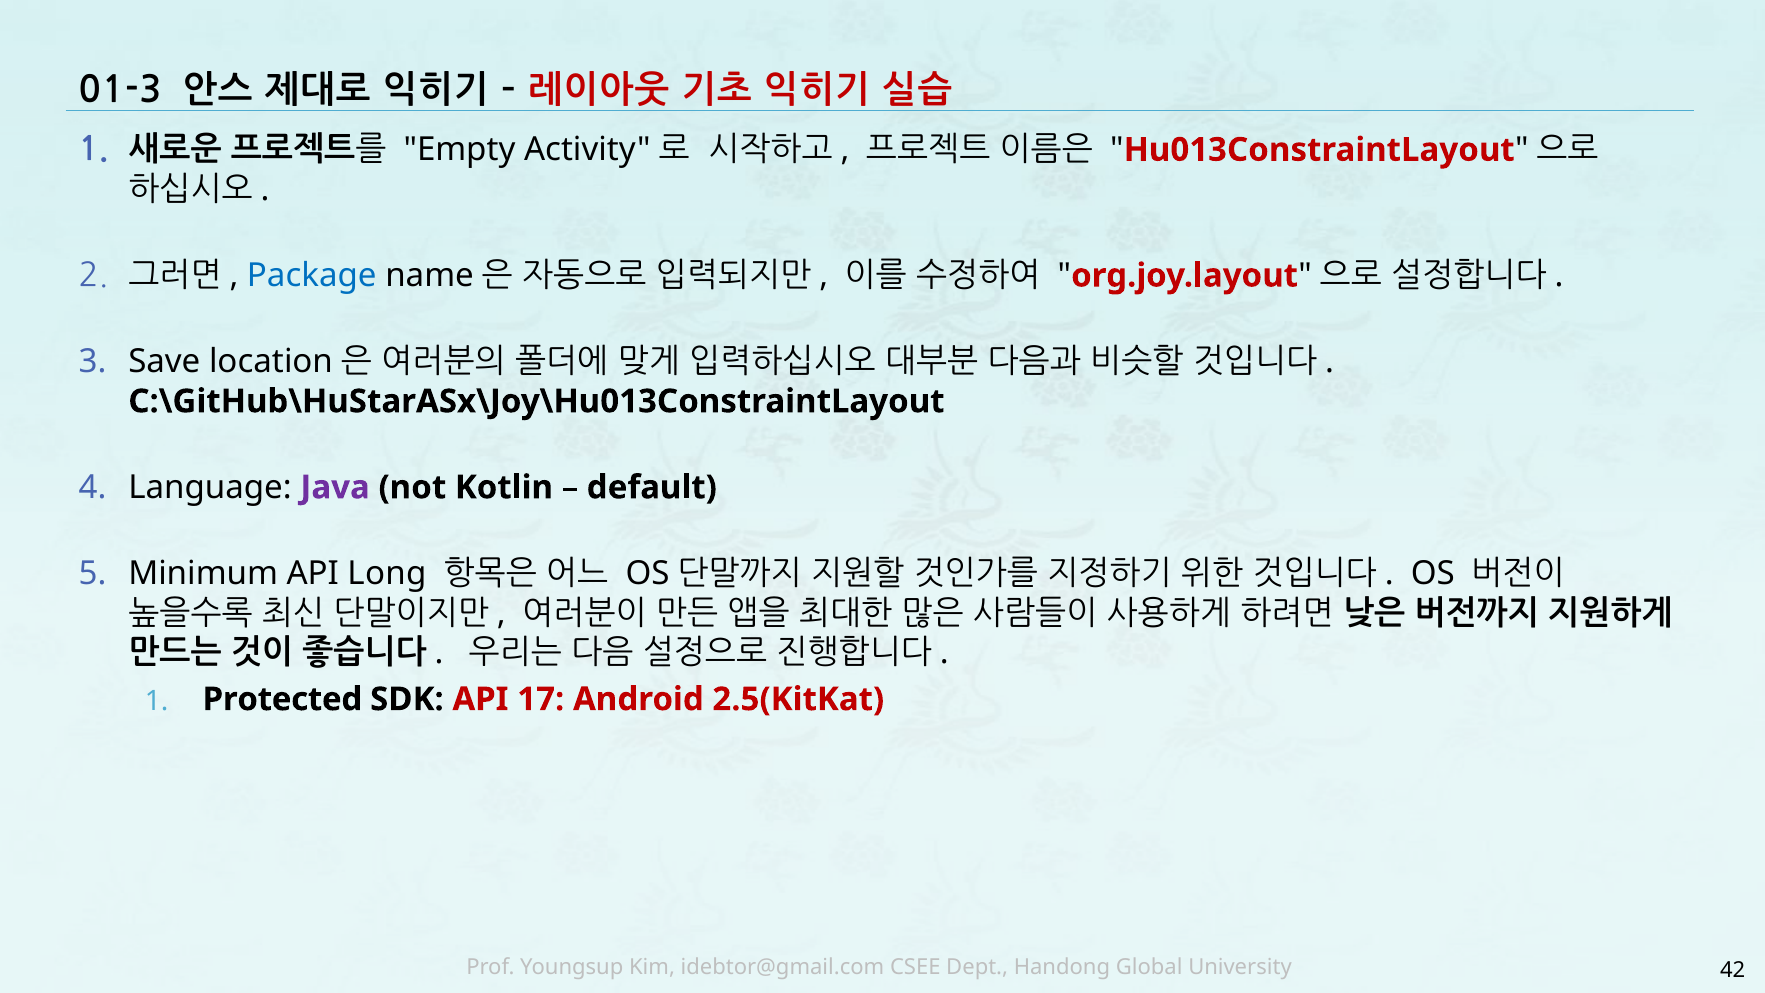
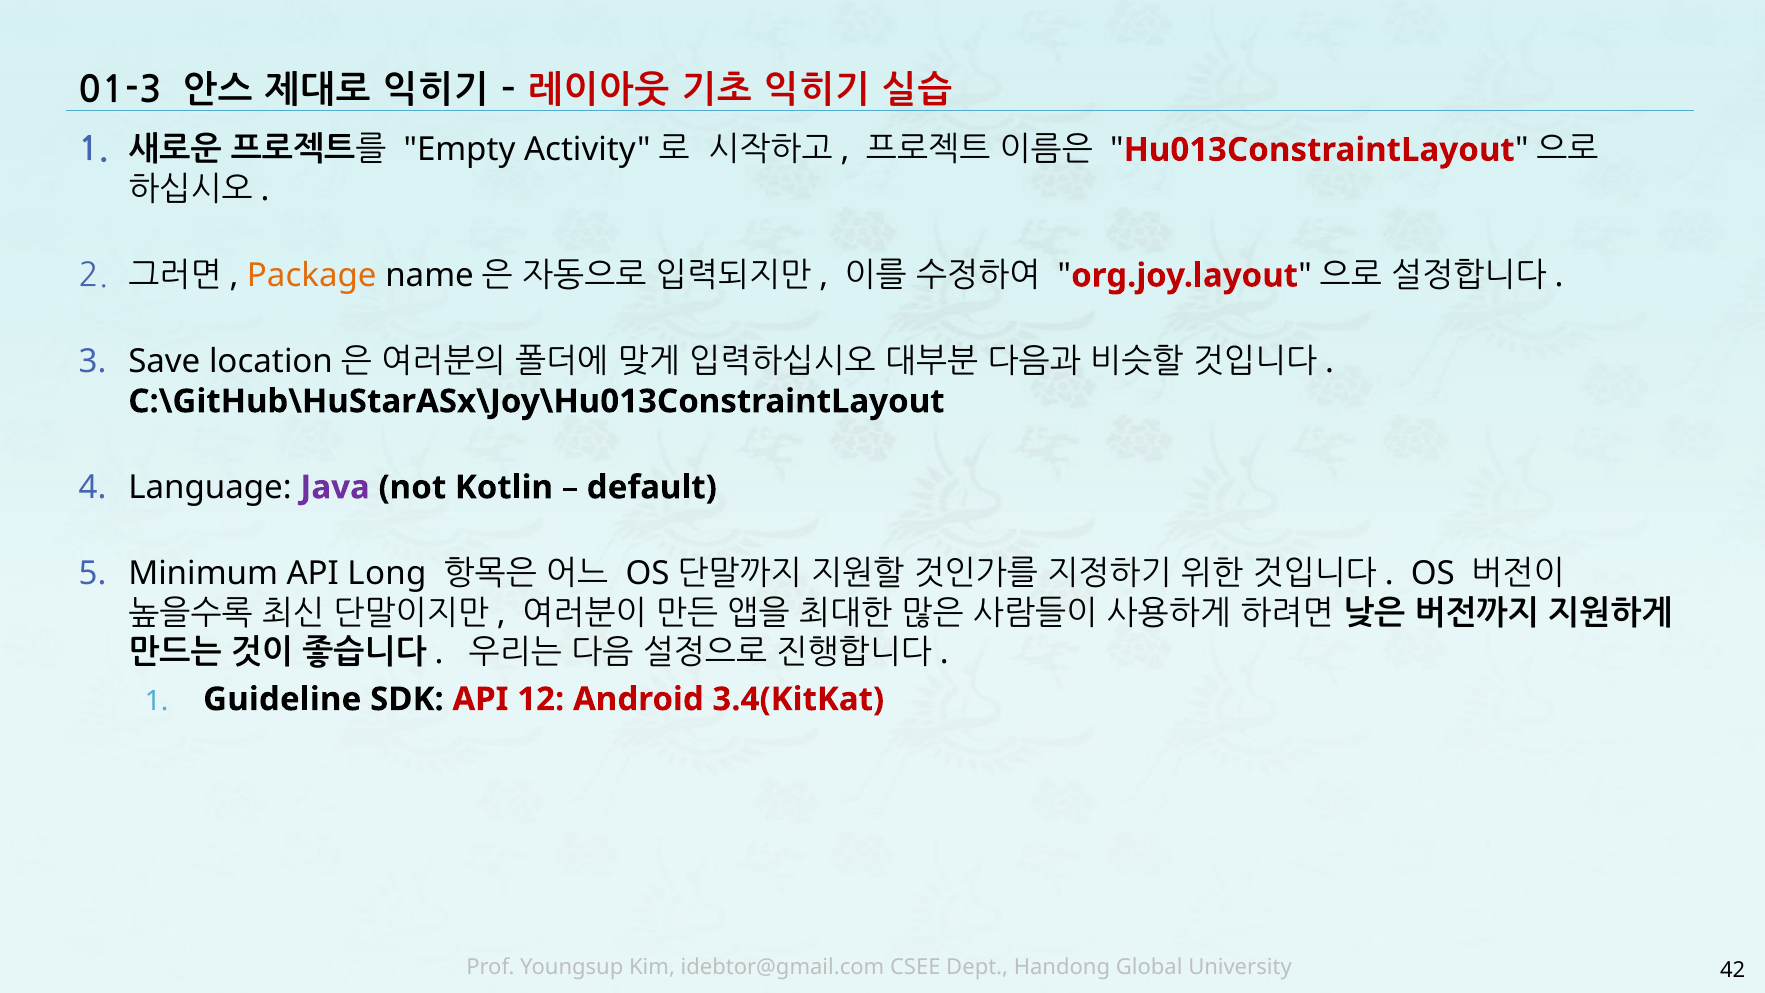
Package colour: blue -> orange (312, 276)
Protected: Protected -> Guideline (282, 699)
17: 17 -> 12 (541, 699)
2.5(KitKat: 2.5(KitKat -> 3.4(KitKat (798, 699)
